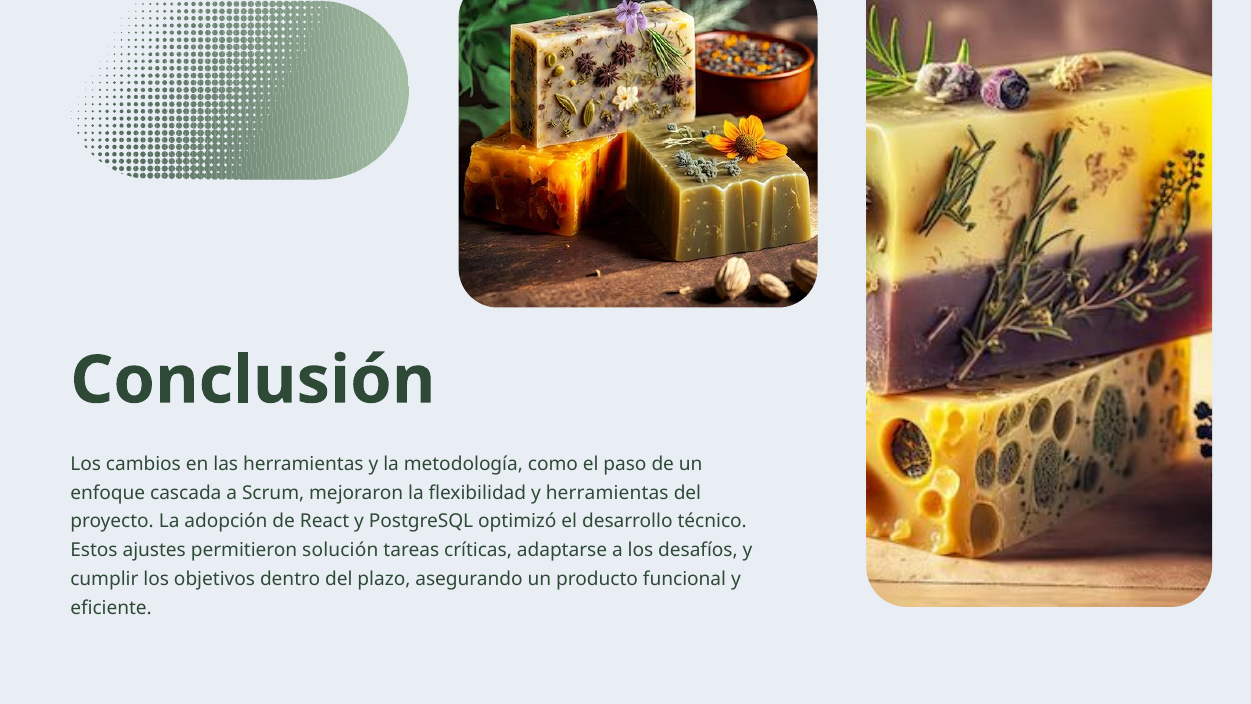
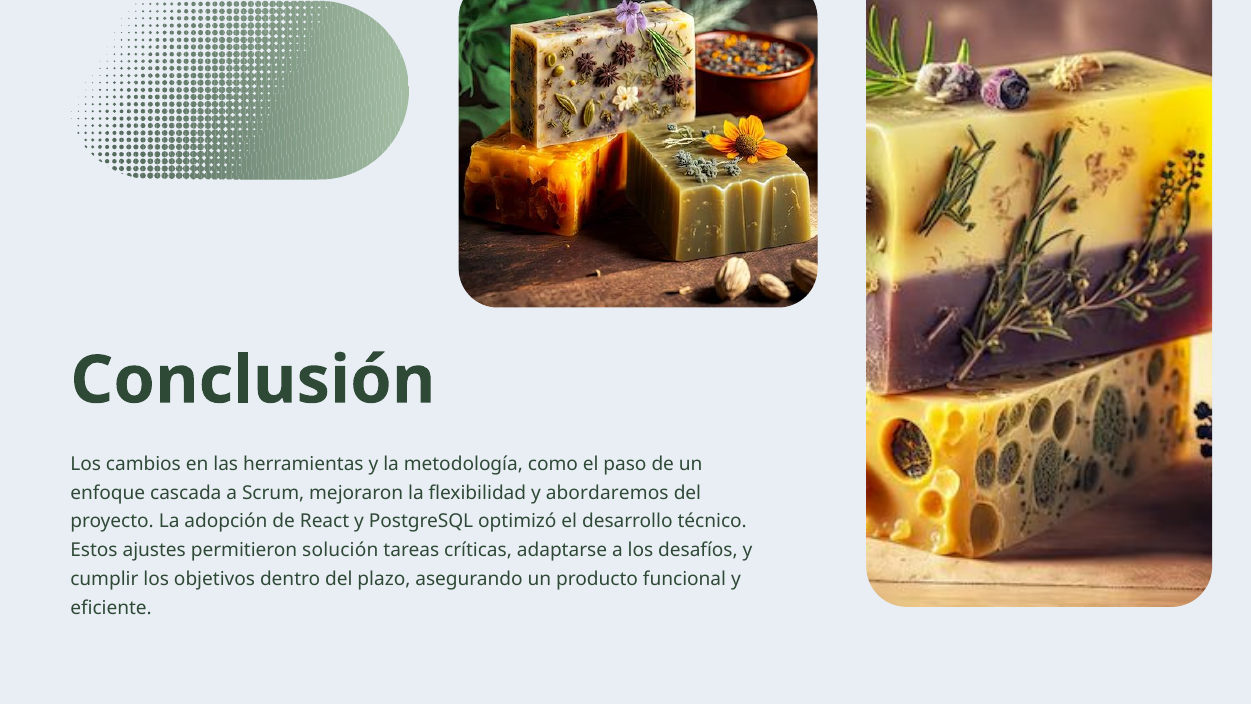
y herramientas: herramientas -> abordaremos (607, 493)
